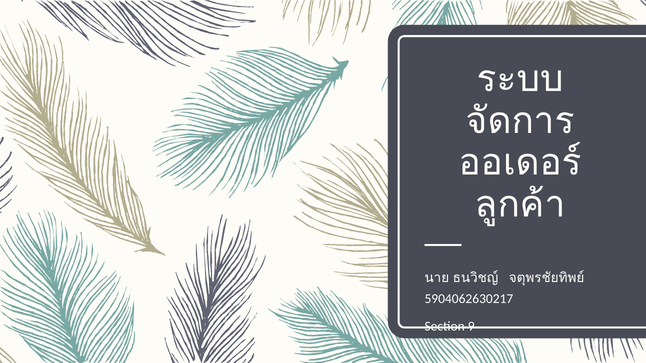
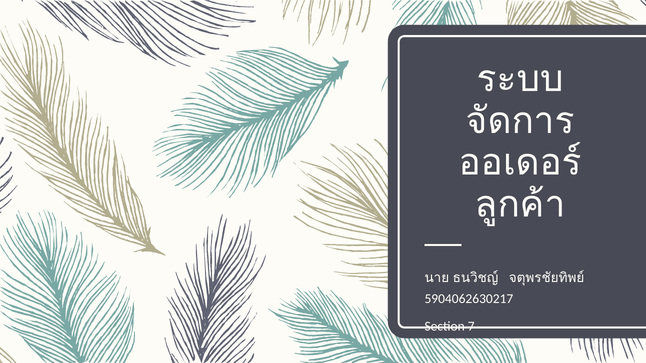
9: 9 -> 7 (471, 327)
